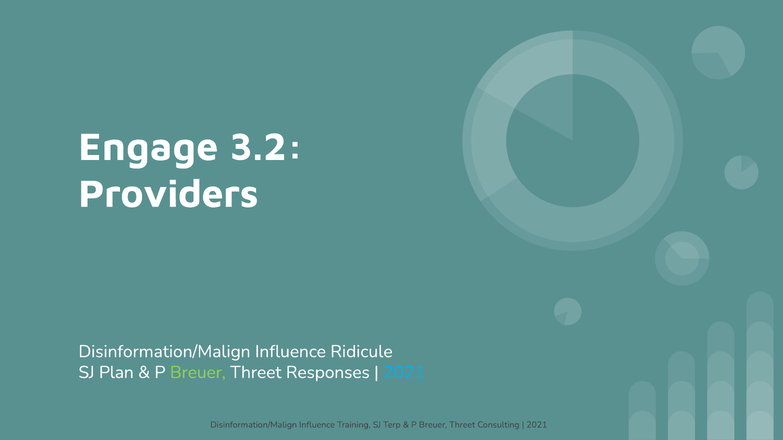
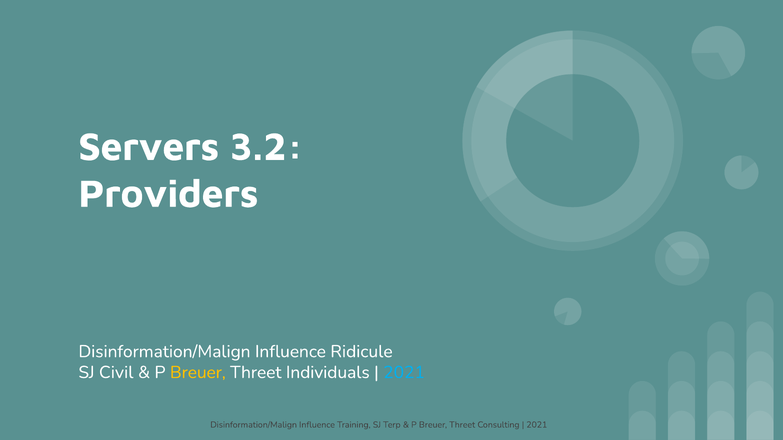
Engage: Engage -> Servers (149, 147)
Plan: Plan -> Civil (116, 373)
Breuer colour: light green -> yellow (198, 373)
Responses: Responses -> Individuals (328, 373)
